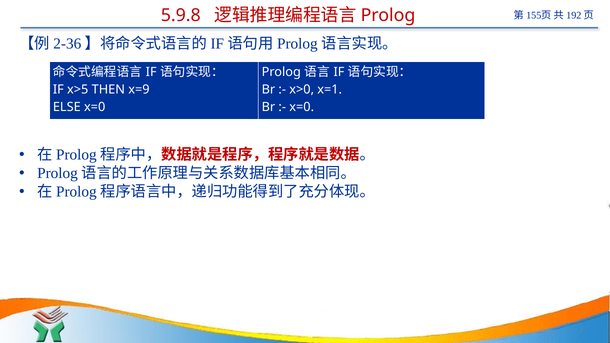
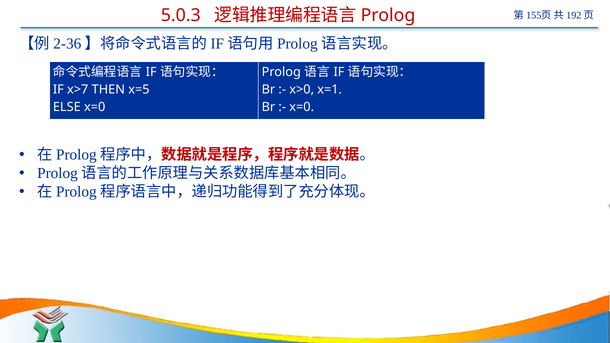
5.9.8: 5.9.8 -> 5.0.3 (181, 15)
x>5: x>5 -> x>7 (78, 90)
x=9: x=9 -> x=5 (139, 90)
